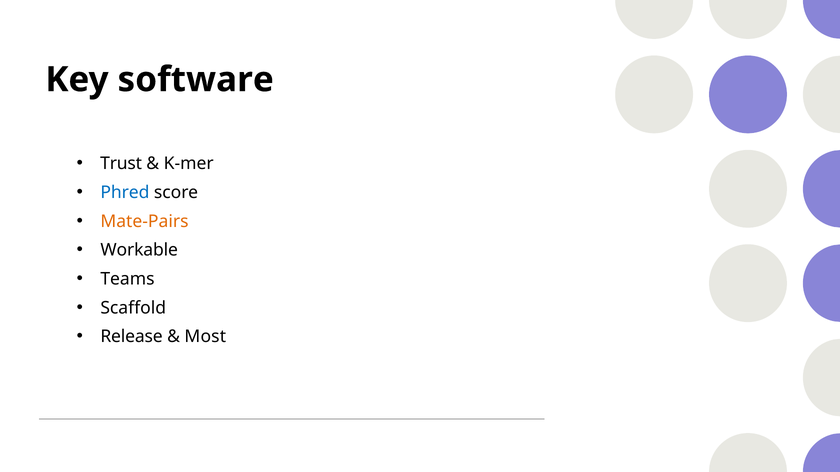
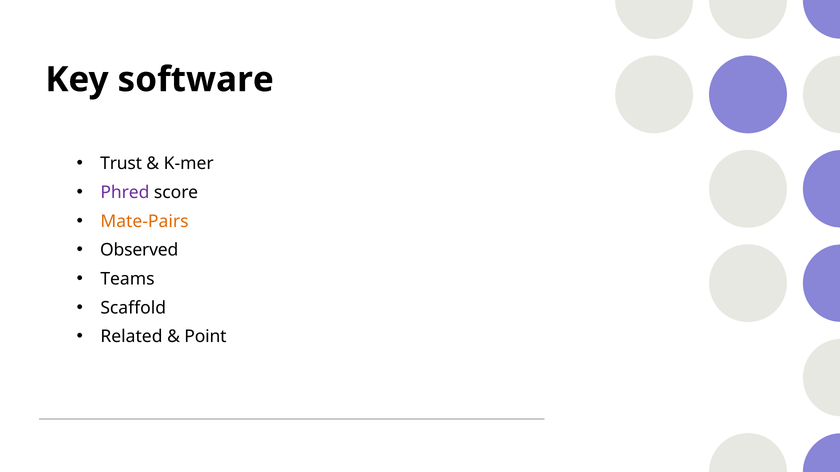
Phred colour: blue -> purple (125, 193)
Workable: Workable -> Observed (139, 250)
Release: Release -> Related (131, 337)
Most: Most -> Point (205, 337)
